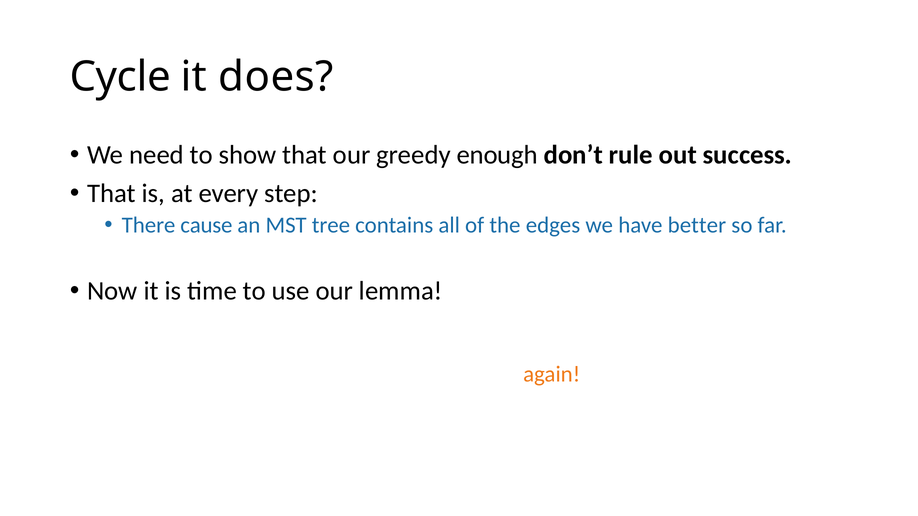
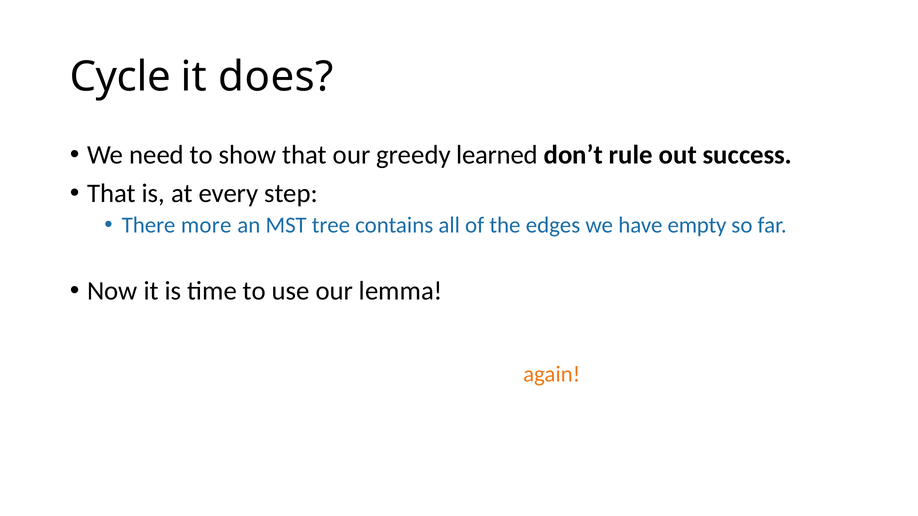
enough: enough -> learned (497, 155)
cause: cause -> more (206, 225)
better: better -> empty (697, 225)
